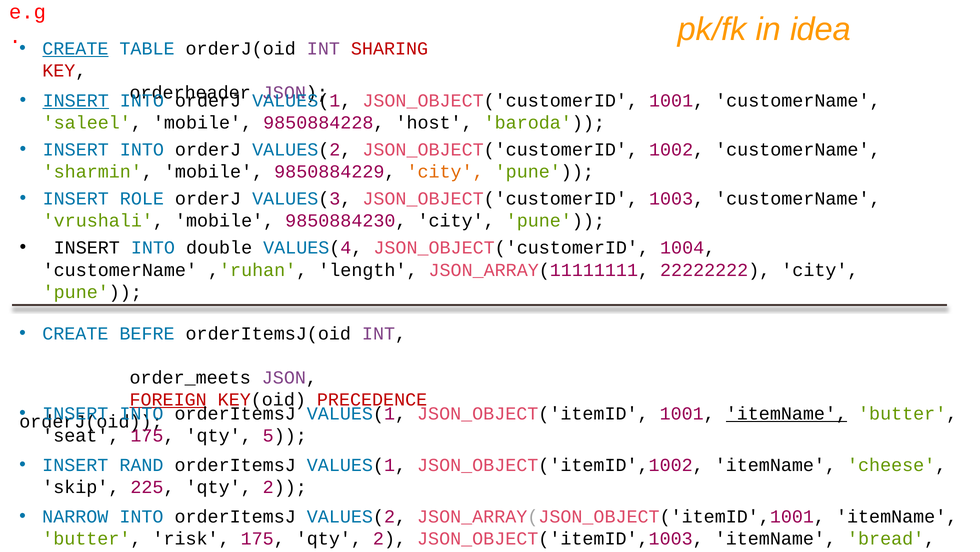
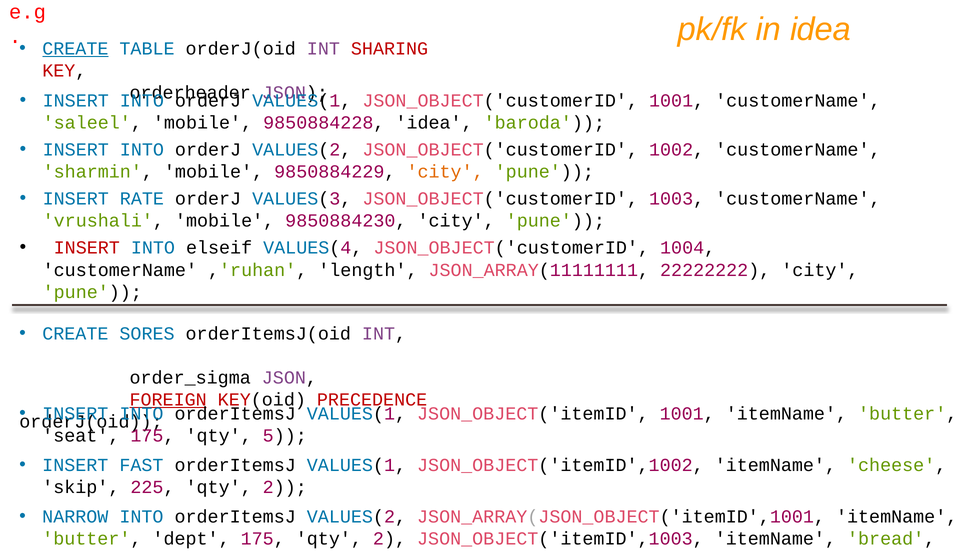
INSERT underline: present -> none (76, 101)
9850884228 host: host -> idea (434, 123)
INSERT ROLE: ROLE -> RATE (142, 199)
INSERT colour: black -> red (87, 248)
double: double -> elseif (219, 248)
BEFRE: BEFRE -> SORES (147, 333)
order_meets: order_meets -> order_sigma (190, 377)
itemName underline: present -> none (786, 413)
RAND: RAND -> FAST (141, 465)
risk: risk -> dept (191, 538)
